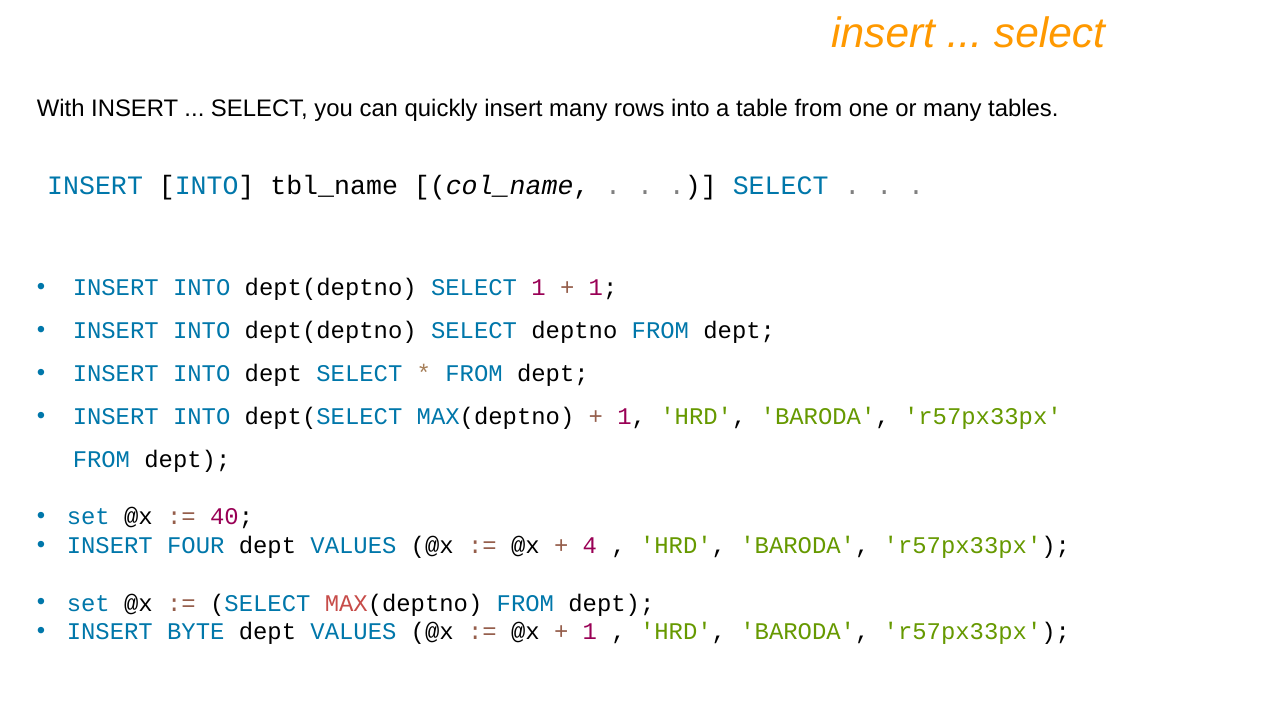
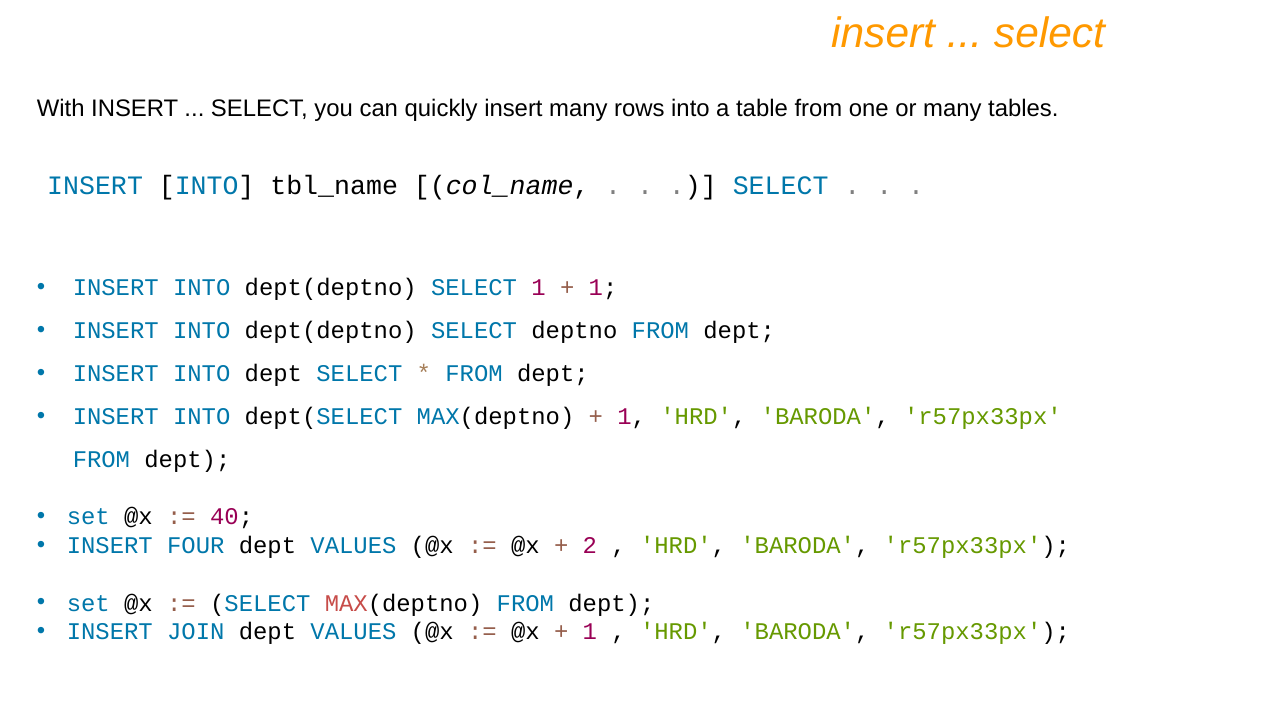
4: 4 -> 2 (590, 545)
BYTE: BYTE -> JOIN (196, 631)
